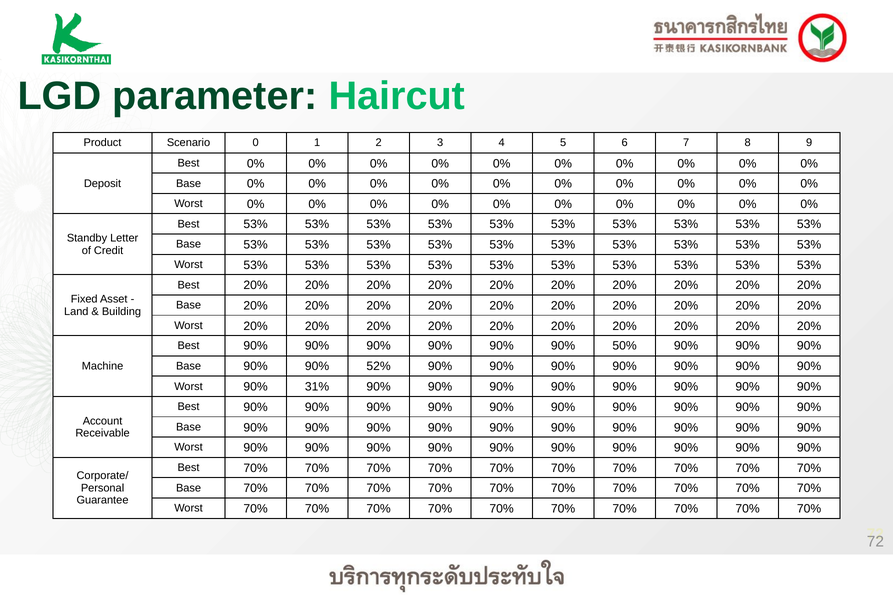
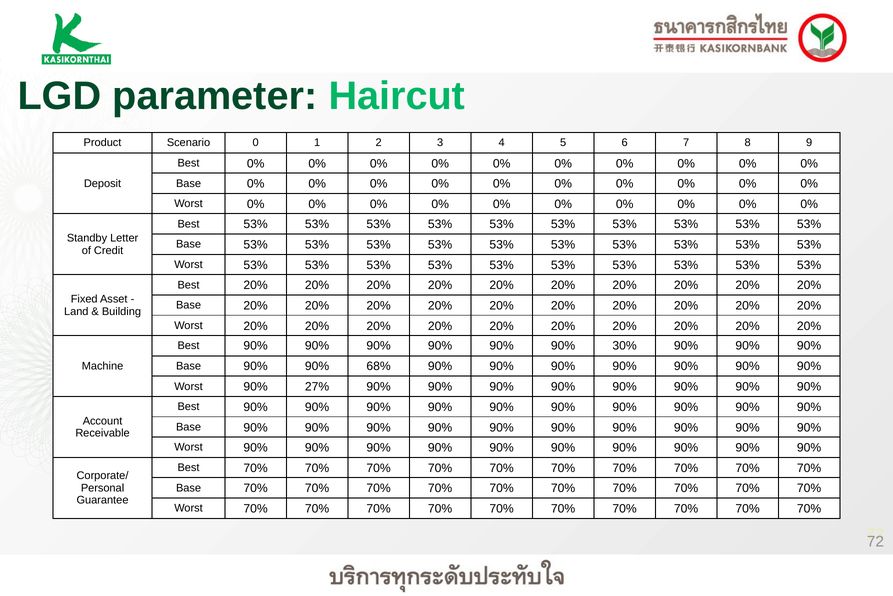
50%: 50% -> 30% (625, 346)
52%: 52% -> 68% (379, 366)
31%: 31% -> 27% (317, 386)
